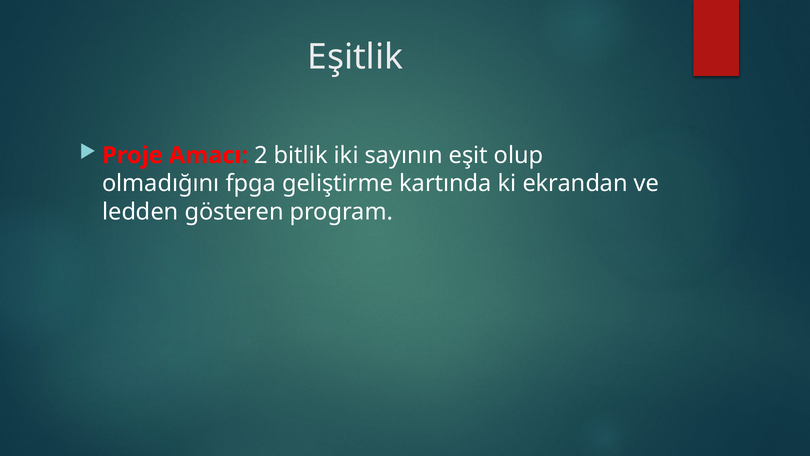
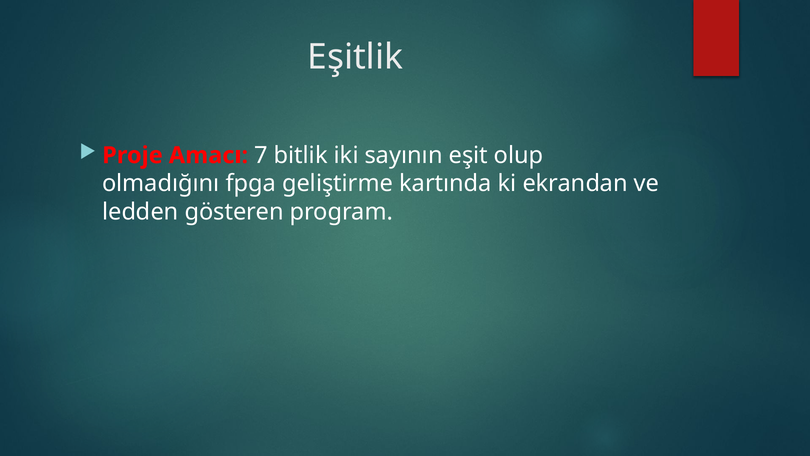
2: 2 -> 7 (261, 155)
